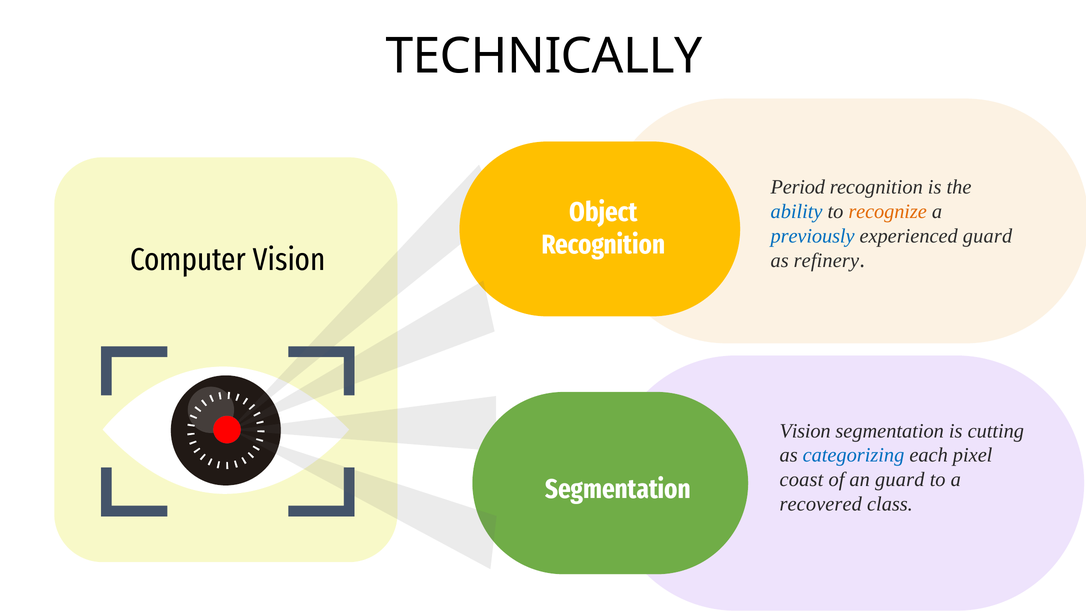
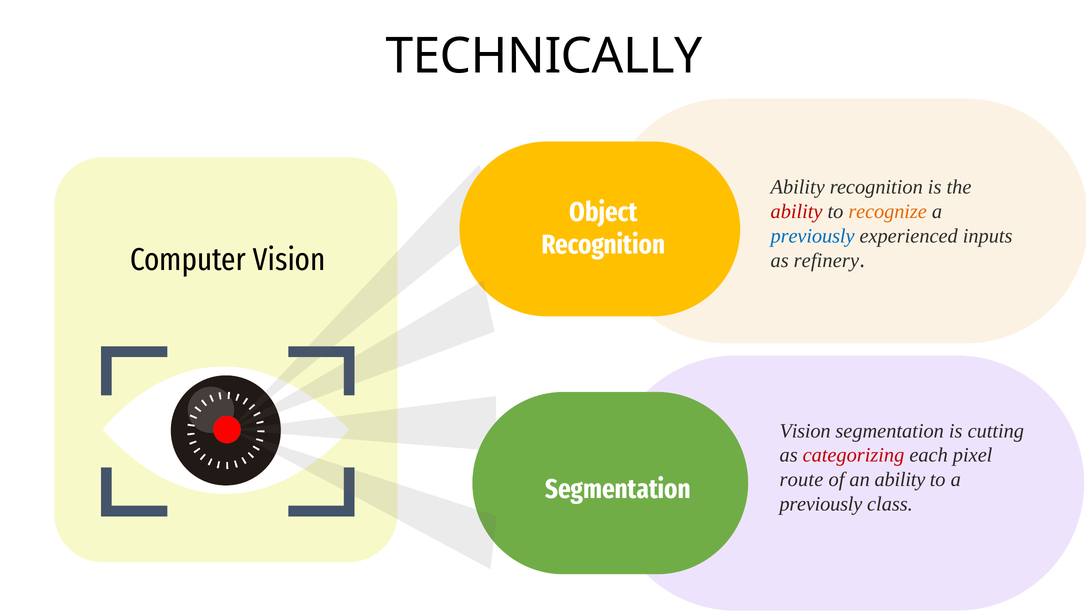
Period: Period -> Ability (798, 187)
ability colour: blue -> red (797, 212)
experienced guard: guard -> inputs (988, 236)
categorizing colour: blue -> red (853, 455)
coast: coast -> route (801, 480)
an guard: guard -> ability (900, 480)
recovered: recovered -> previously (821, 504)
